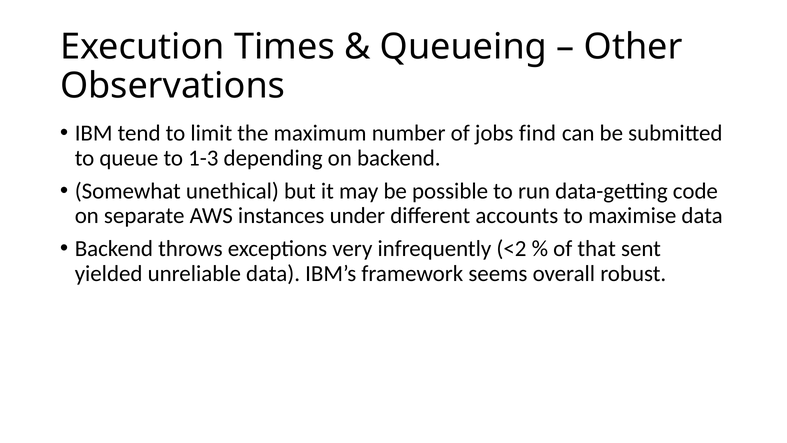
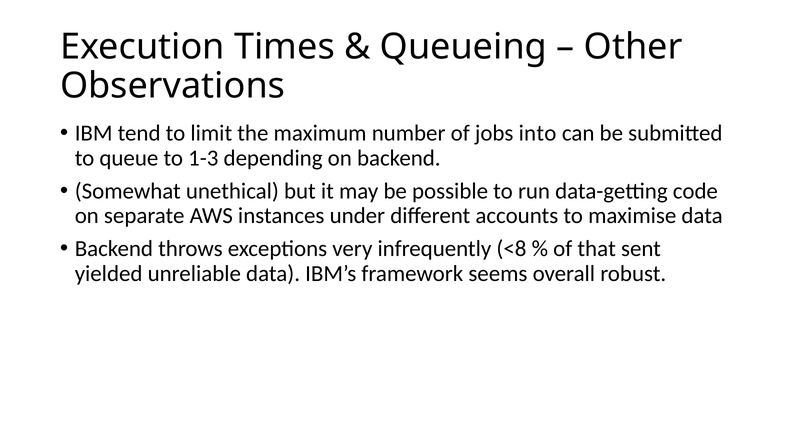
find: find -> into (538, 133)
<2: <2 -> <8 (511, 249)
